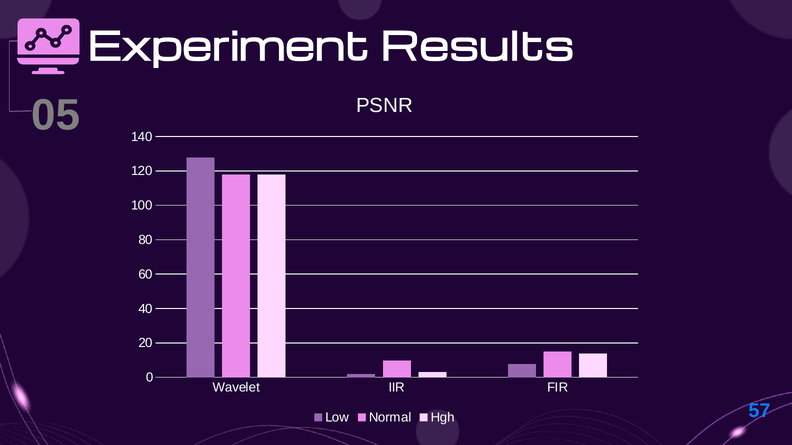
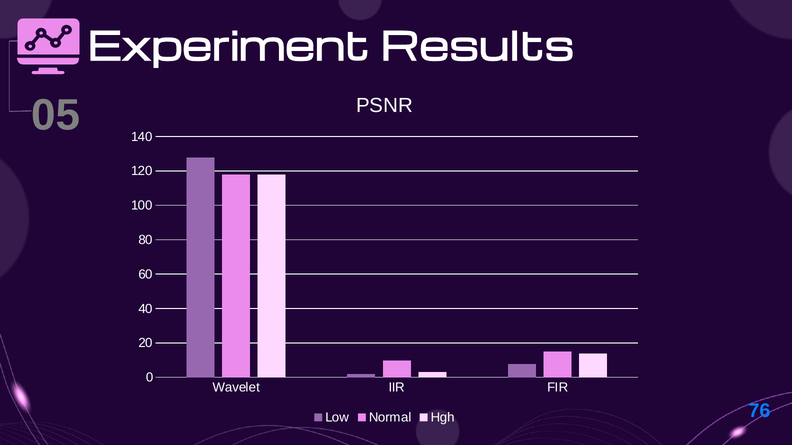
57: 57 -> 76 (759, 411)
